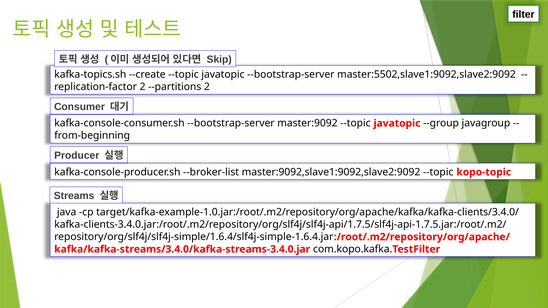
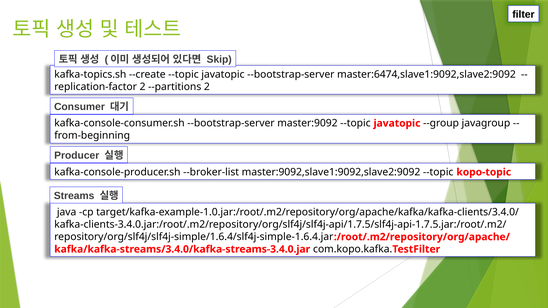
master:5502,slave1:9092,slave2:9092: master:5502,slave1:9092,slave2:9092 -> master:6474,slave1:9092,slave2:9092 (426, 75)
